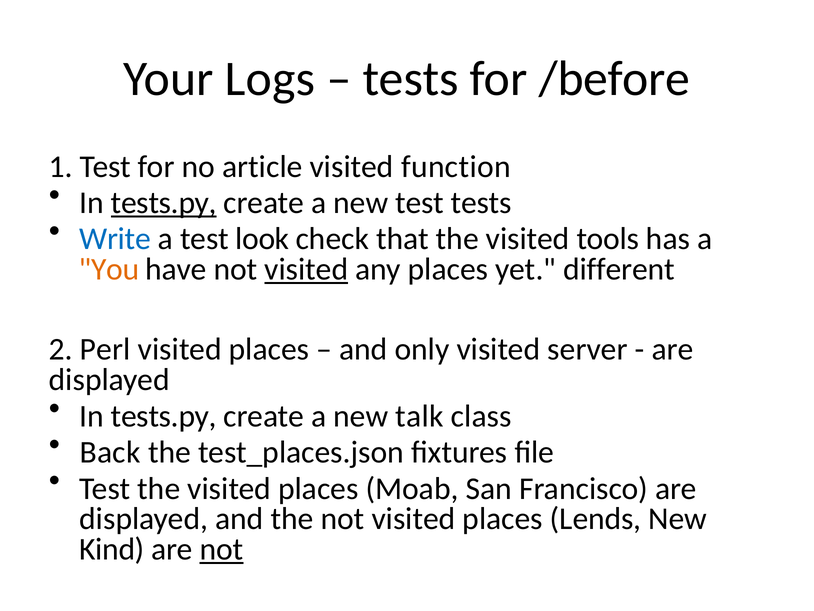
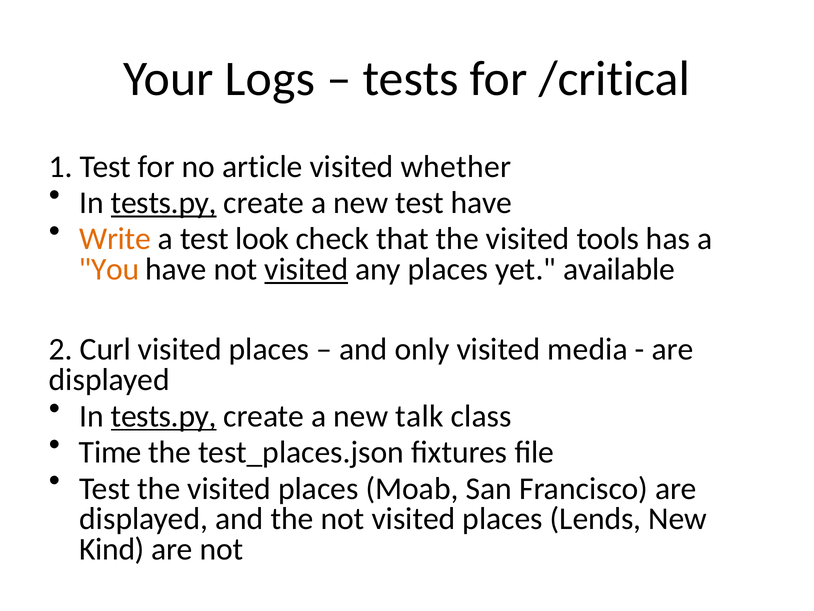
/before: /before -> /critical (614, 79)
function: function -> whether (456, 166)
test tests: tests -> have (481, 203)
Write colour: blue -> orange (115, 239)
different: different -> available (619, 269)
Perl: Perl -> Curl (105, 349)
server: server -> media (588, 349)
tests.py underline: none -> present (164, 416)
Back: Back -> Time (110, 452)
not underline: present -> none (222, 549)
